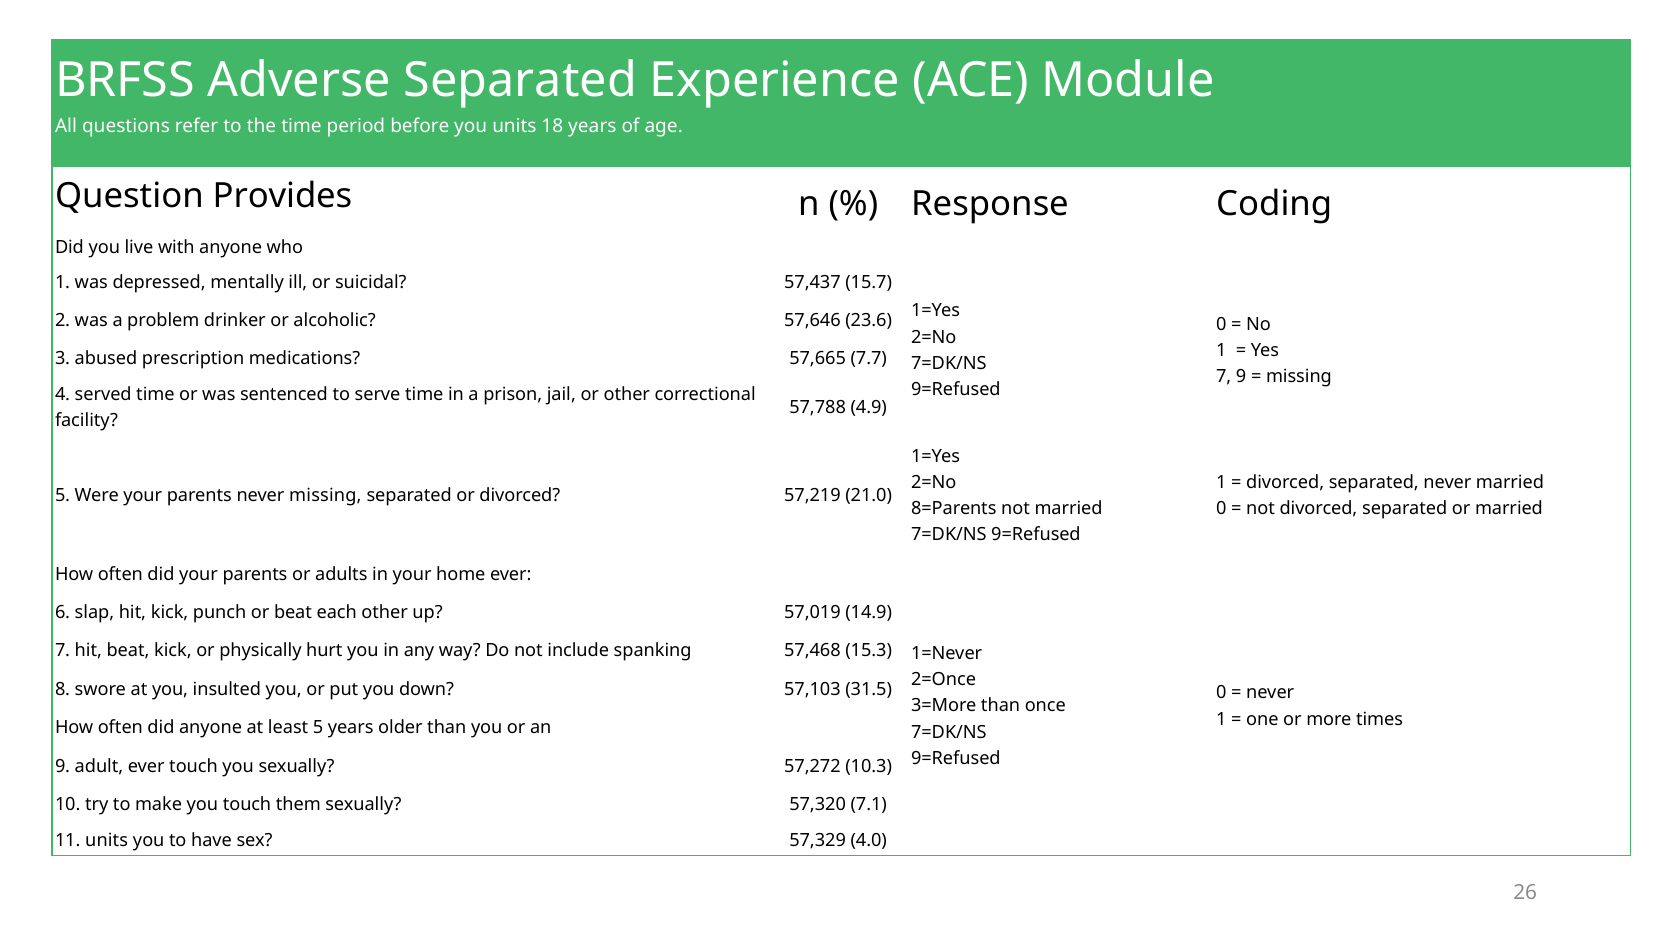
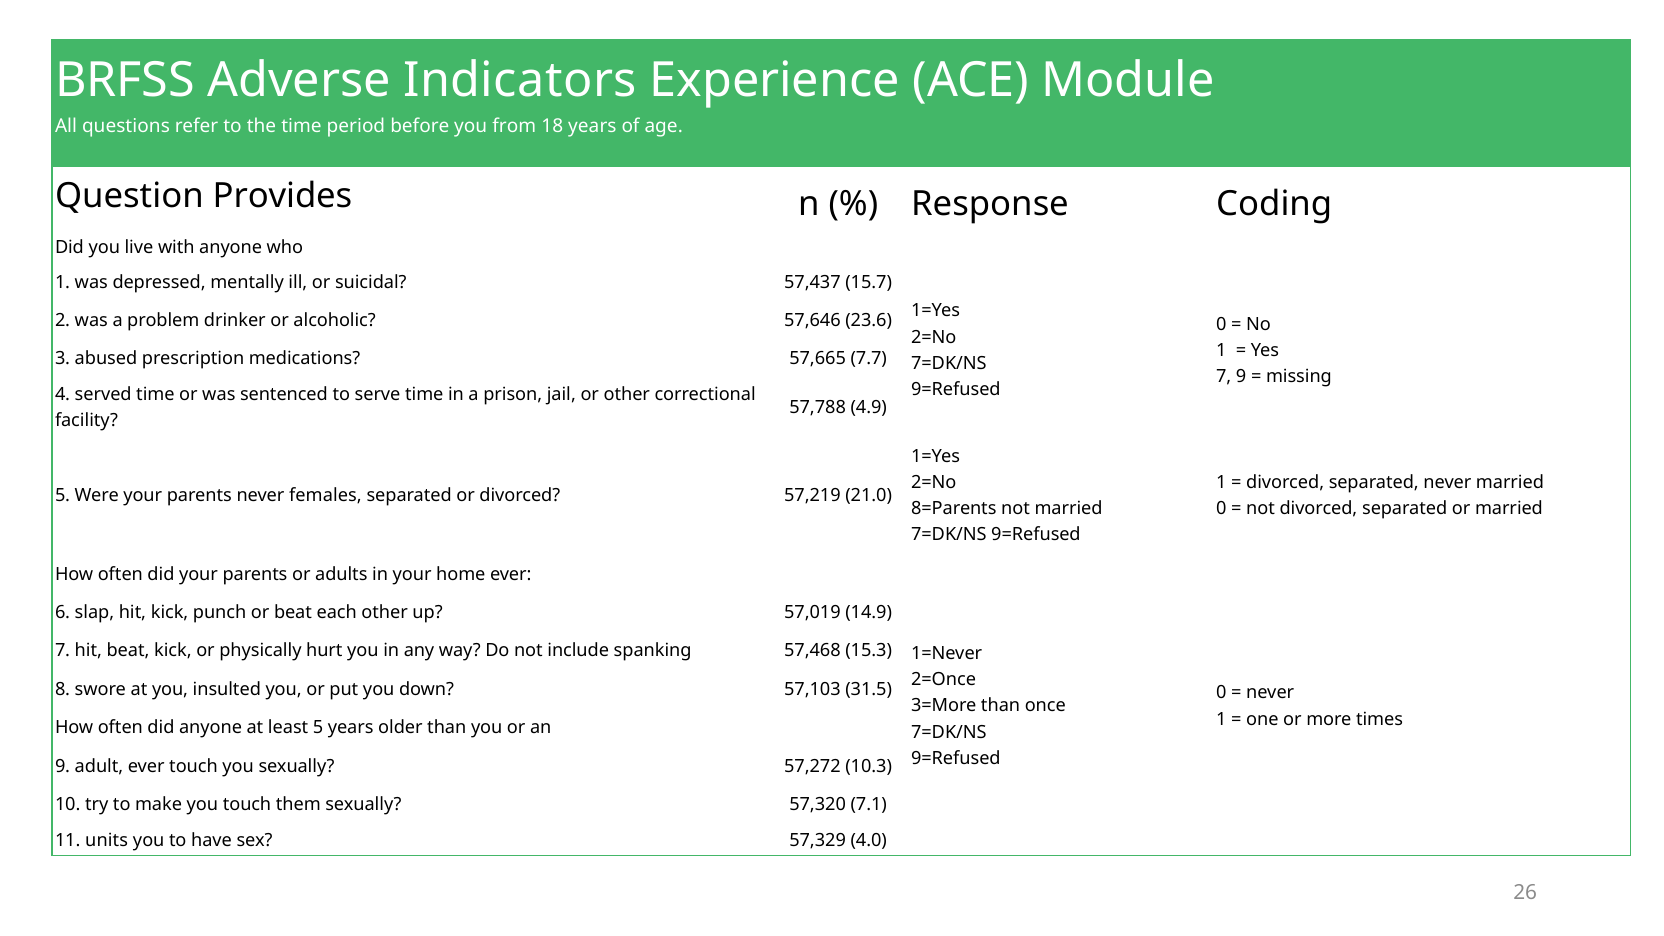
Adverse Separated: Separated -> Indicators (520, 80)
you units: units -> from (514, 126)
never missing: missing -> females (325, 496)
